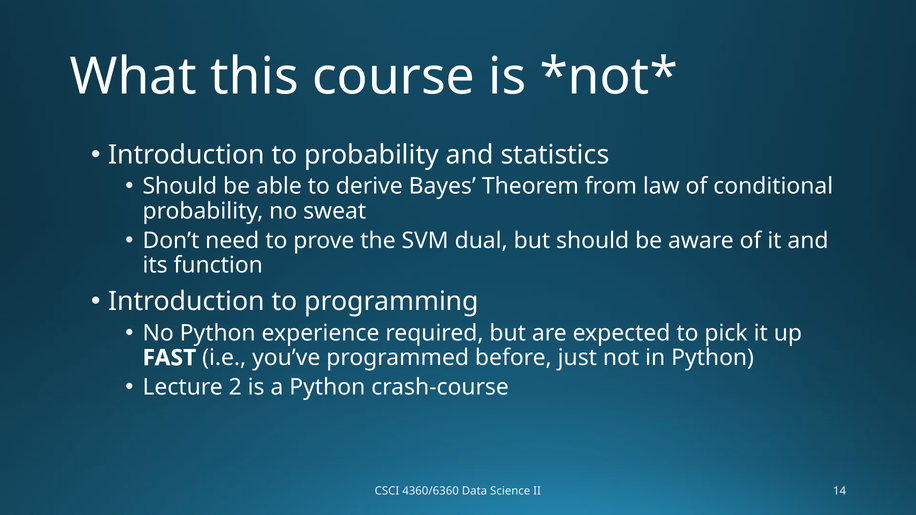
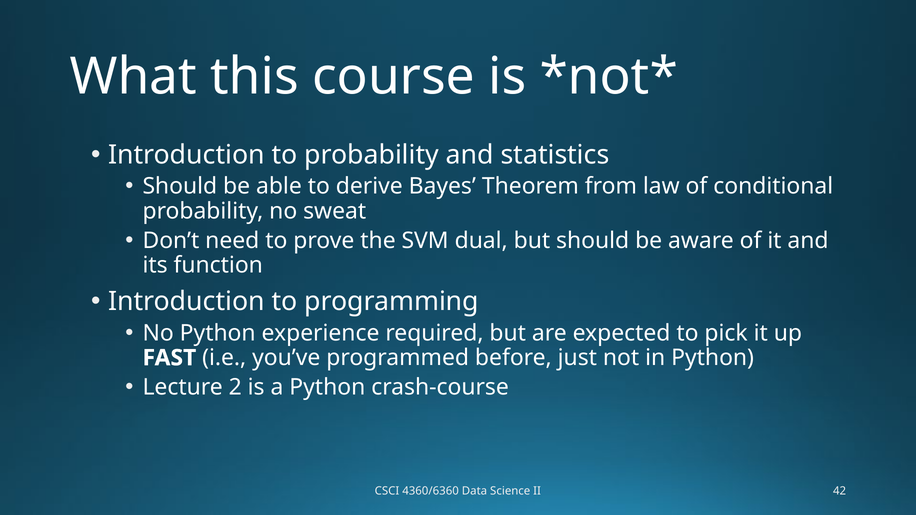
14: 14 -> 42 (840, 491)
